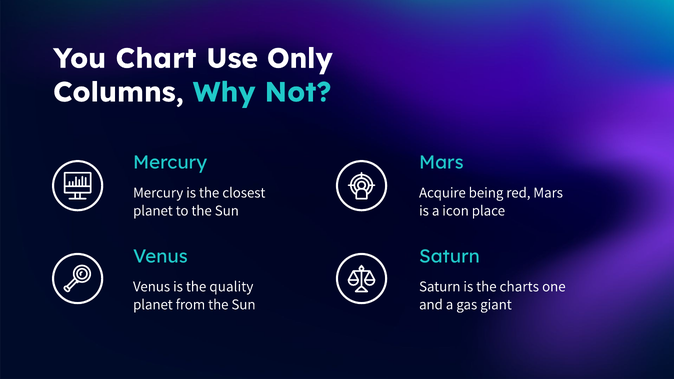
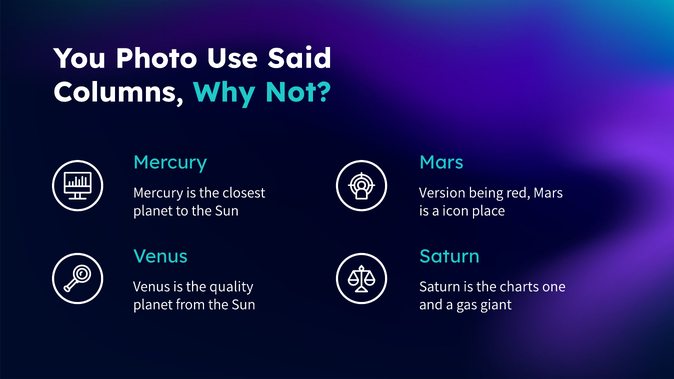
Chart: Chart -> Photo (156, 59)
Only: Only -> Said (300, 59)
Acquire: Acquire -> Version (442, 193)
